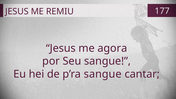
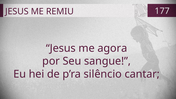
p’ra sangue: sangue -> silêncio (103, 74)
